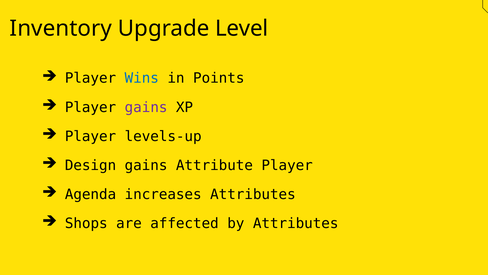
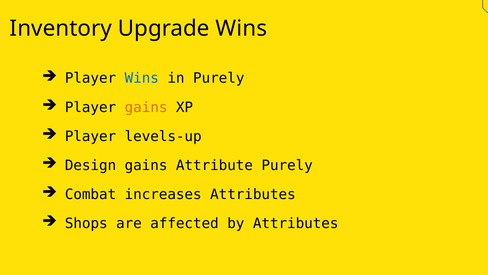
Upgrade Level: Level -> Wins (241, 28)
in Points: Points -> Purely (219, 78)
gains colour: purple -> orange (146, 107)
Attribute Player: Player -> Purely (287, 165)
Agenda: Agenda -> Combat (91, 194)
